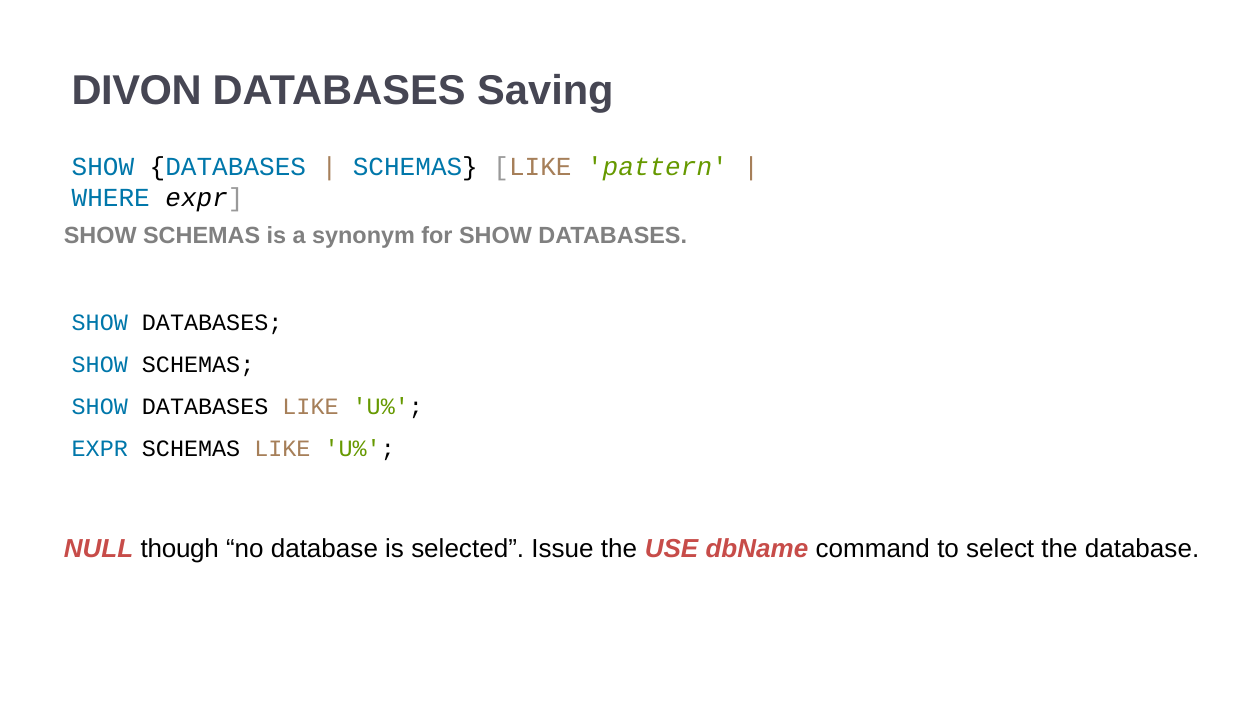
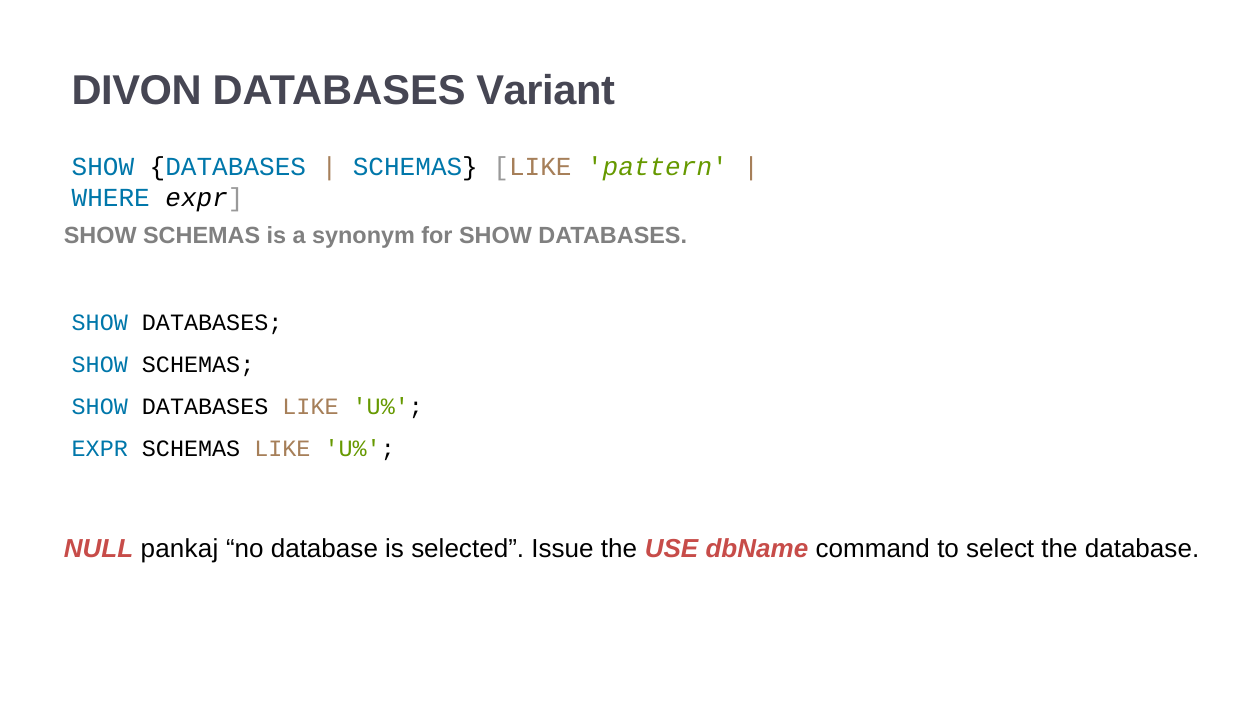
Saving: Saving -> Variant (546, 90)
though: though -> pankaj (180, 550)
